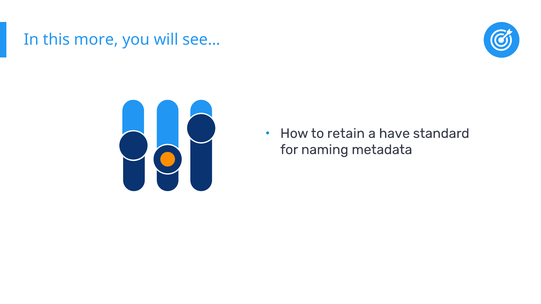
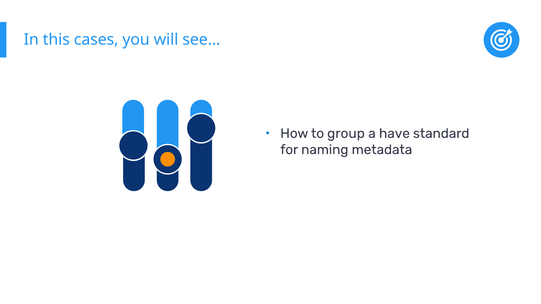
more: more -> cases (96, 40)
retain: retain -> group (346, 134)
